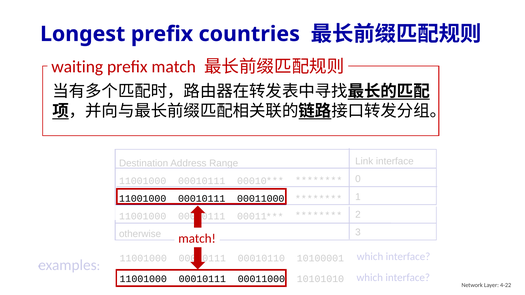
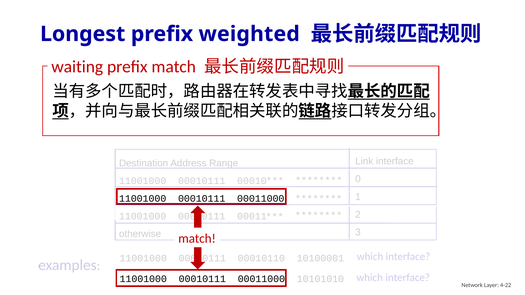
countries: countries -> weighted (249, 34)
